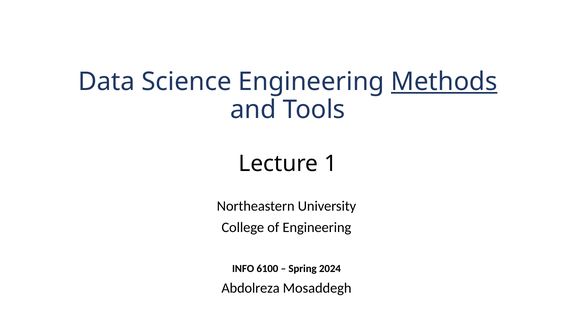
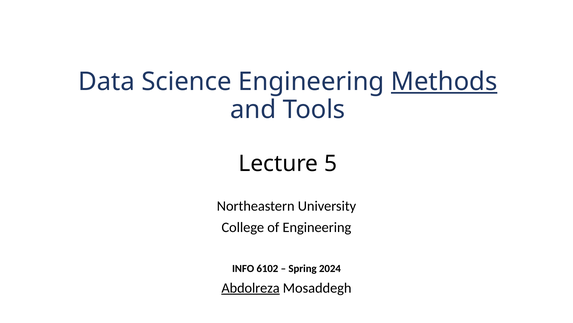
1: 1 -> 5 (330, 163)
6100: 6100 -> 6102 (267, 268)
Abdolreza underline: none -> present (251, 287)
